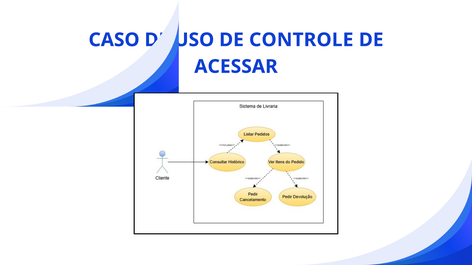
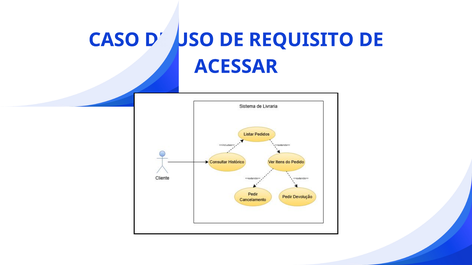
CONTROLE: CONTROLE -> REQUISITO (301, 40)
